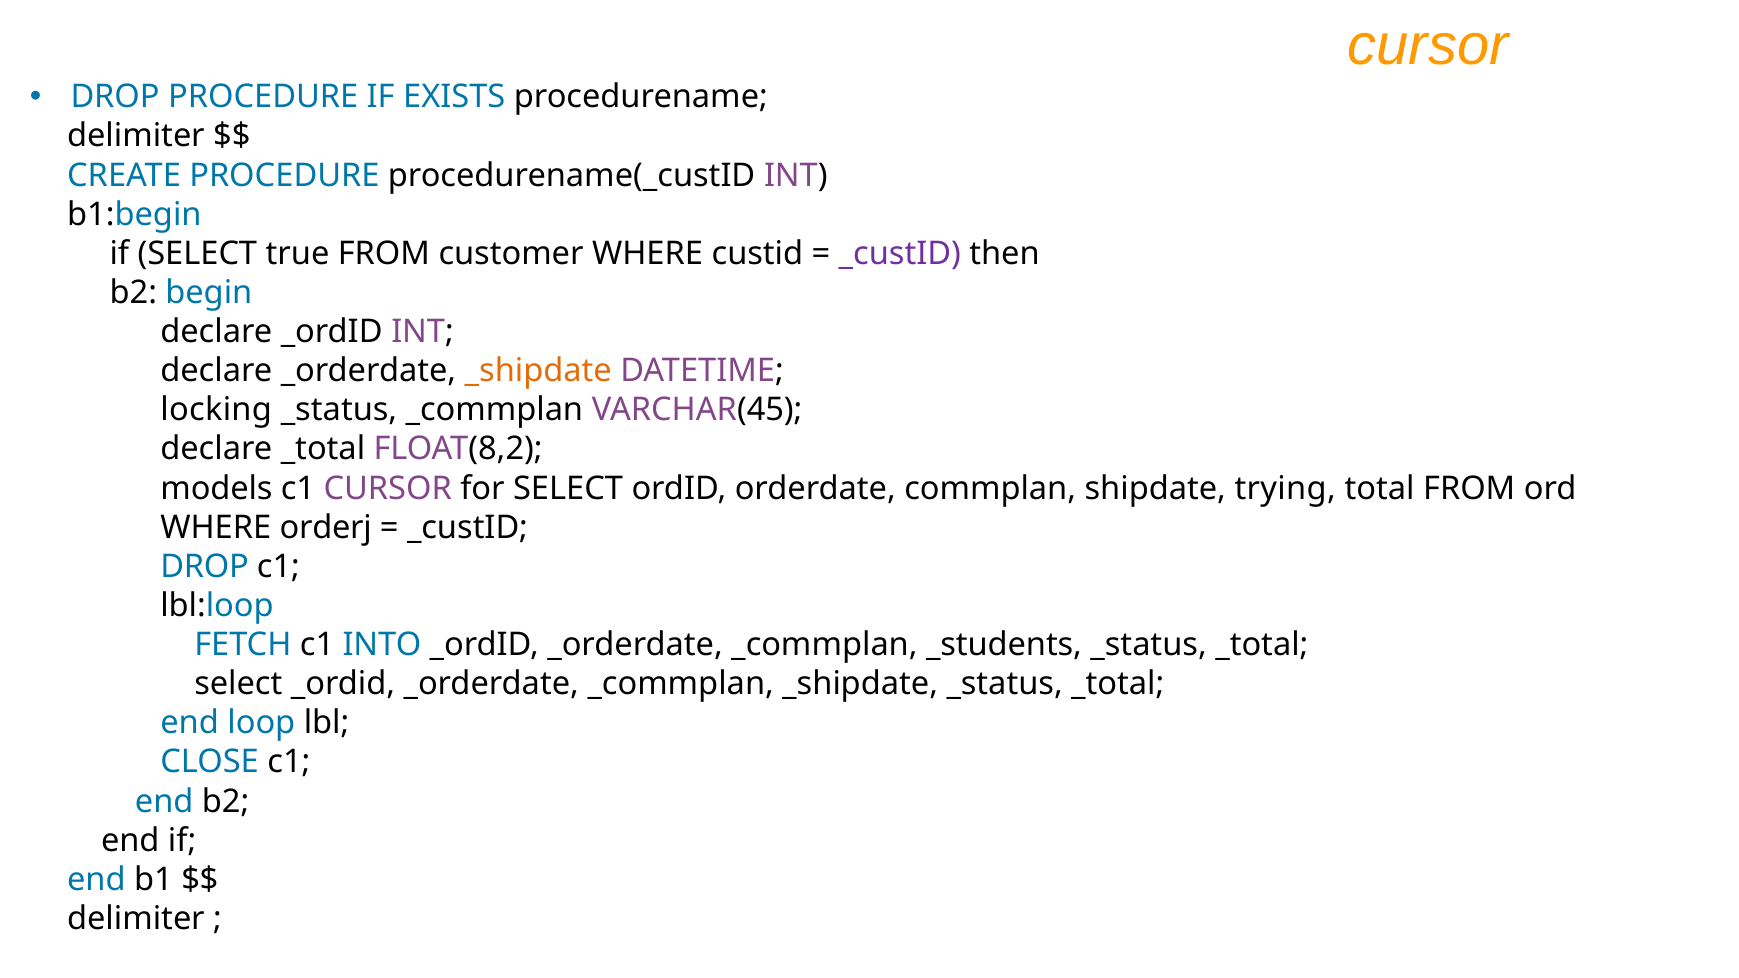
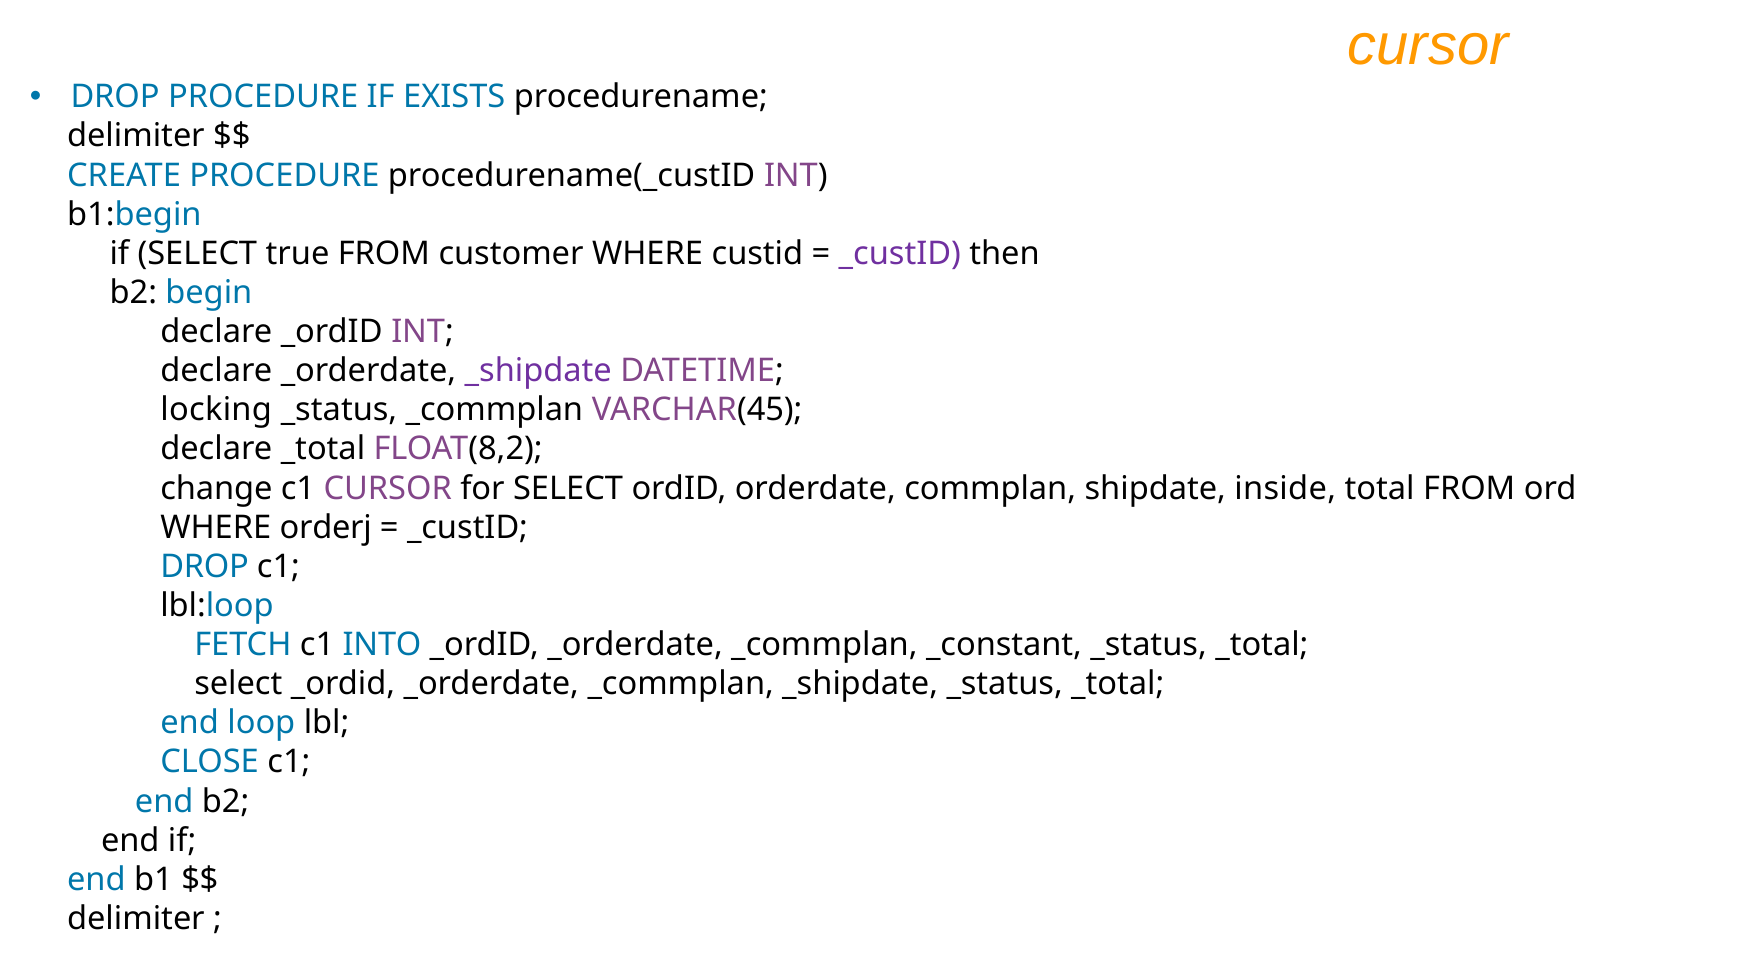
_shipdate colour: orange -> purple (538, 371)
models: models -> change (216, 488)
trying: trying -> inside (1285, 488)
_students: _students -> _constant (1004, 645)
